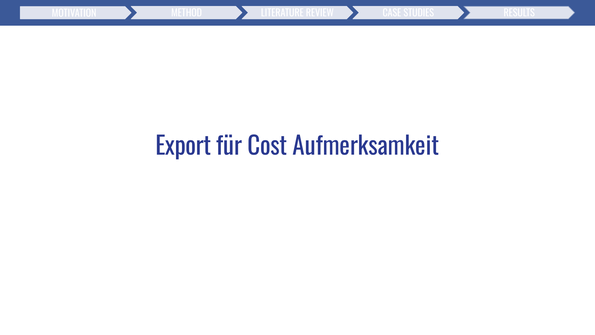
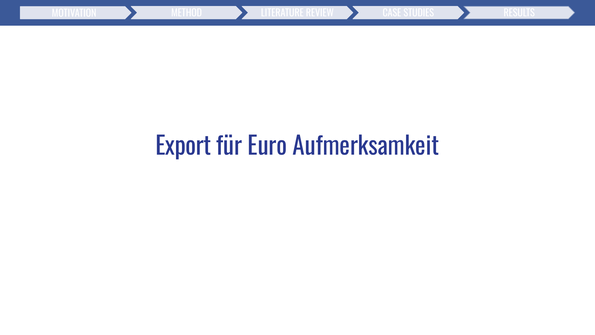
Cost: Cost -> Euro (267, 146)
